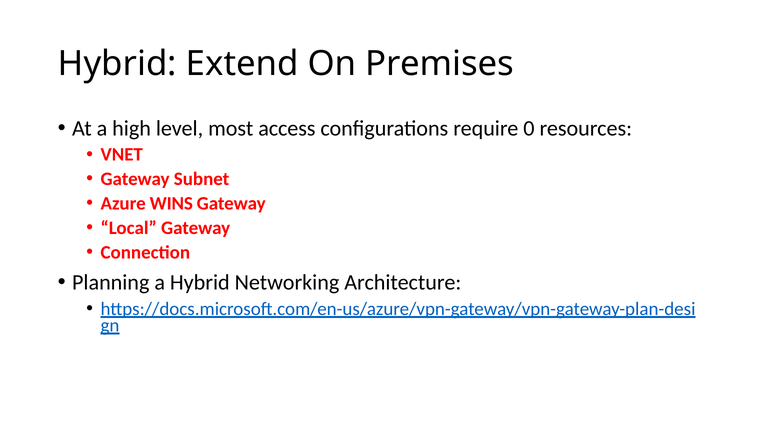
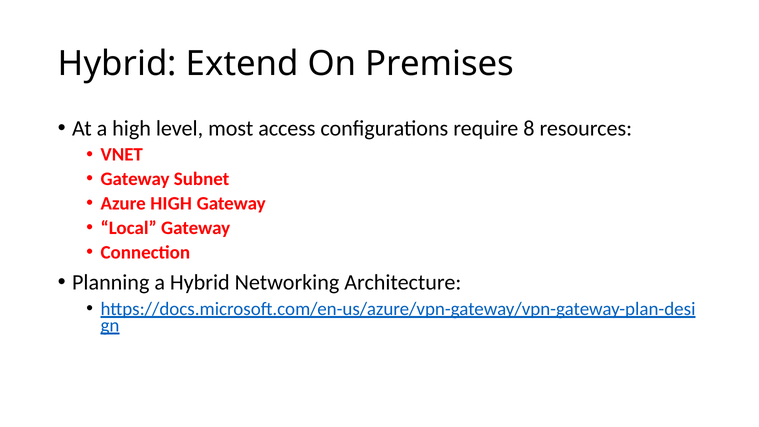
0: 0 -> 8 (529, 128)
Azure WINS: WINS -> HIGH (171, 203)
